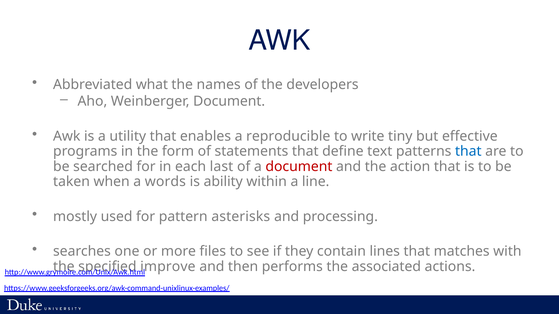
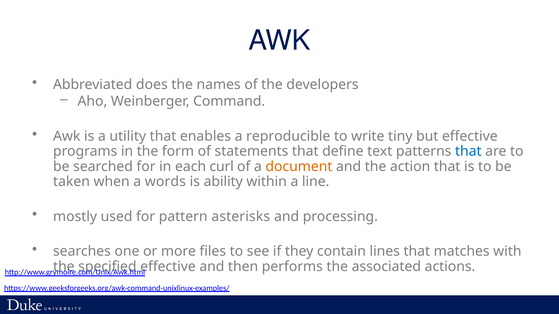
what: what -> does (152, 85)
Weinberger Document: Document -> Command (229, 101)
last: last -> curl (222, 167)
document colour: red -> orange (299, 167)
improve: improve -> effective (168, 267)
